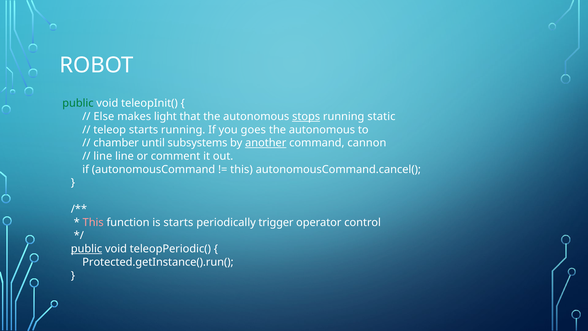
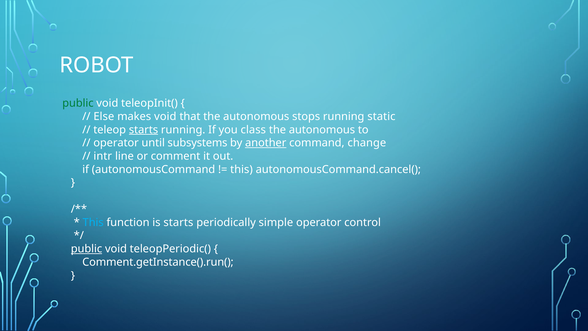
makes light: light -> void (165, 116)
stops underline: present -> none (306, 116)
starts underline: none -> present (143, 130)
goes: goes -> class (253, 130)
chamber: chamber -> operator (116, 143)
cannon: cannon -> change (367, 143)
line: line -> intr (103, 156)
This colour: pink -> light blue (93, 222)
trigger: trigger -> simple (276, 222)
Protected.getInstance().run(: Protected.getInstance().run( -> Comment.getInstance().run( (158, 262)
